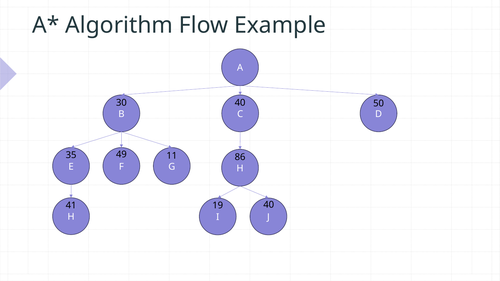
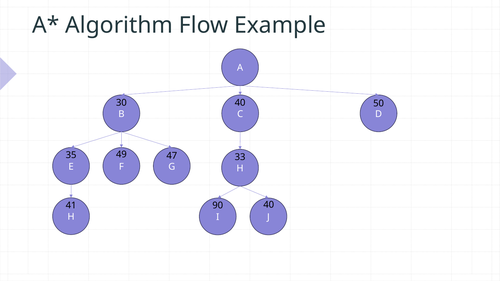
11: 11 -> 47 (172, 156)
86: 86 -> 33 (240, 157)
19: 19 -> 90 (218, 206)
